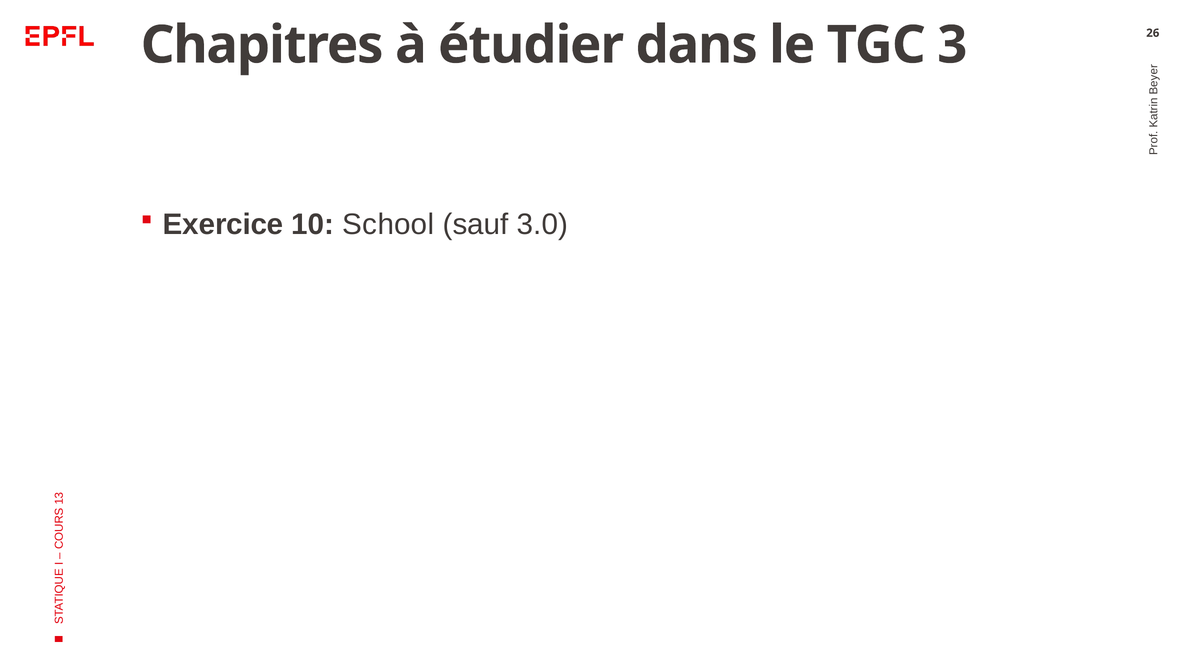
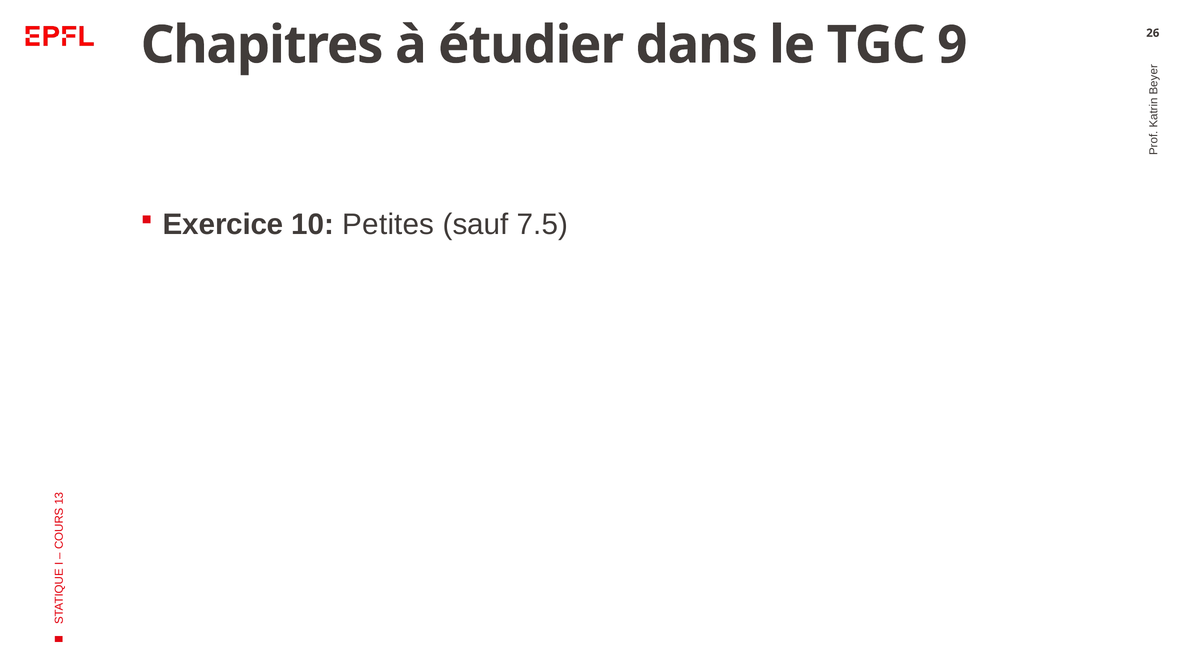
TGC 3: 3 -> 9 (952, 45)
School: School -> Petites (388, 225)
3.0: 3.0 -> 7.5 (542, 225)
